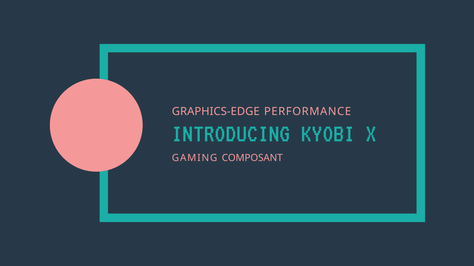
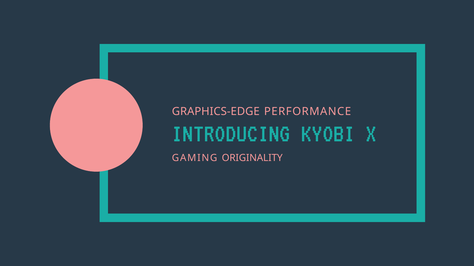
COMPOSANT: COMPOSANT -> ORIGINALITY (252, 158)
